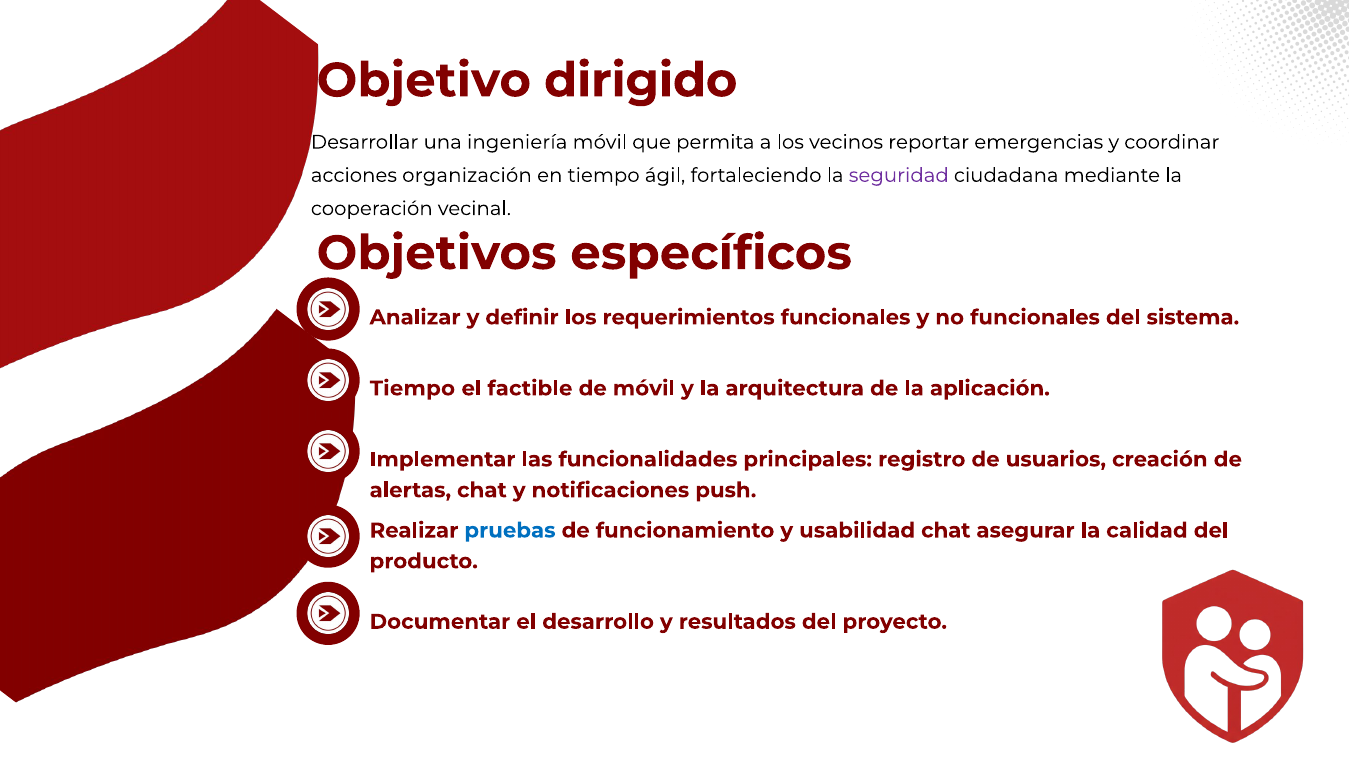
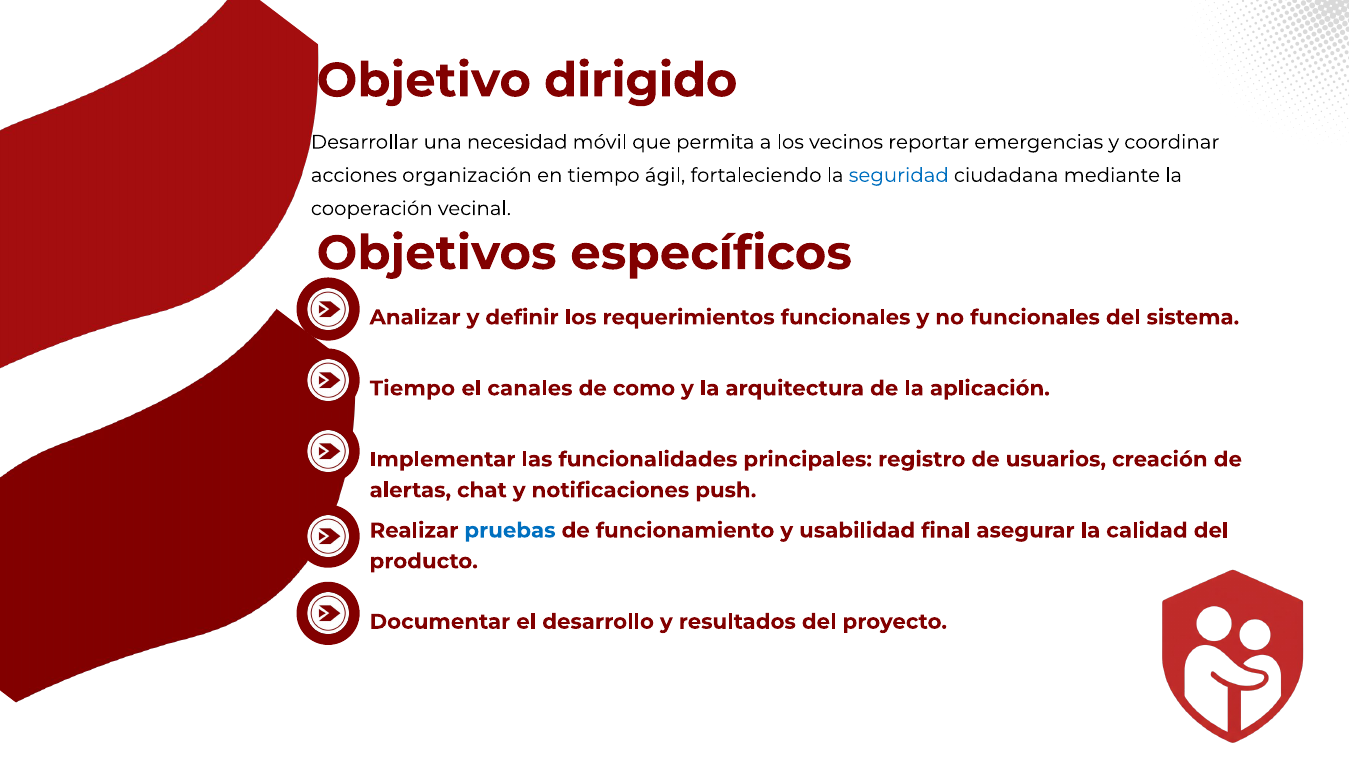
ingeniería: ingeniería -> necesidad (517, 142)
seguridad colour: purple -> blue (899, 175)
factible: factible -> canales (530, 388)
de móvil: móvil -> como (644, 388)
usabilidad chat: chat -> final (946, 530)
